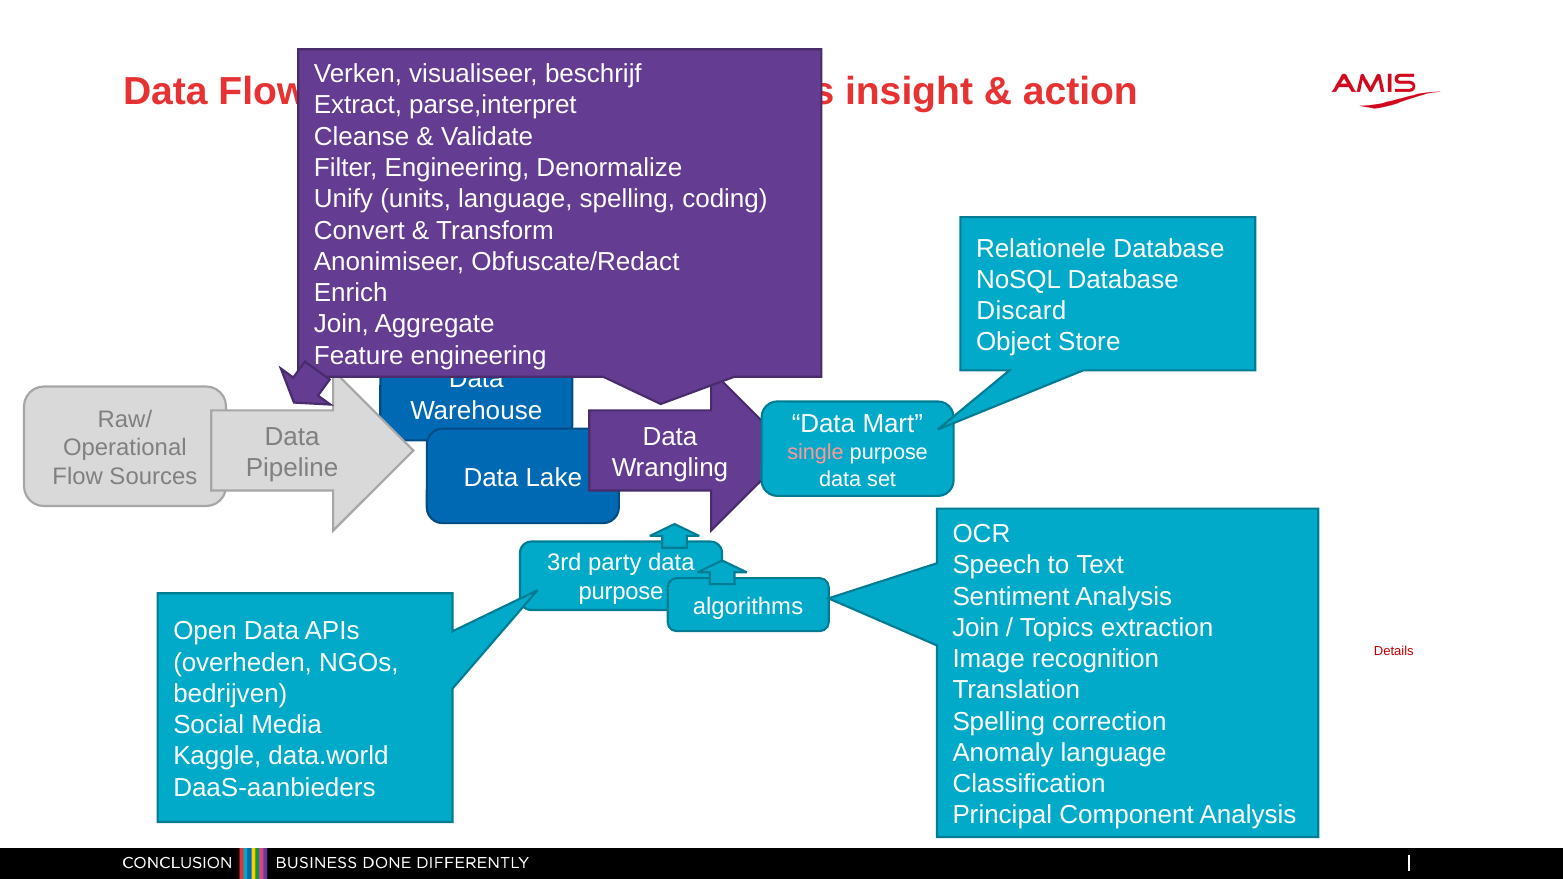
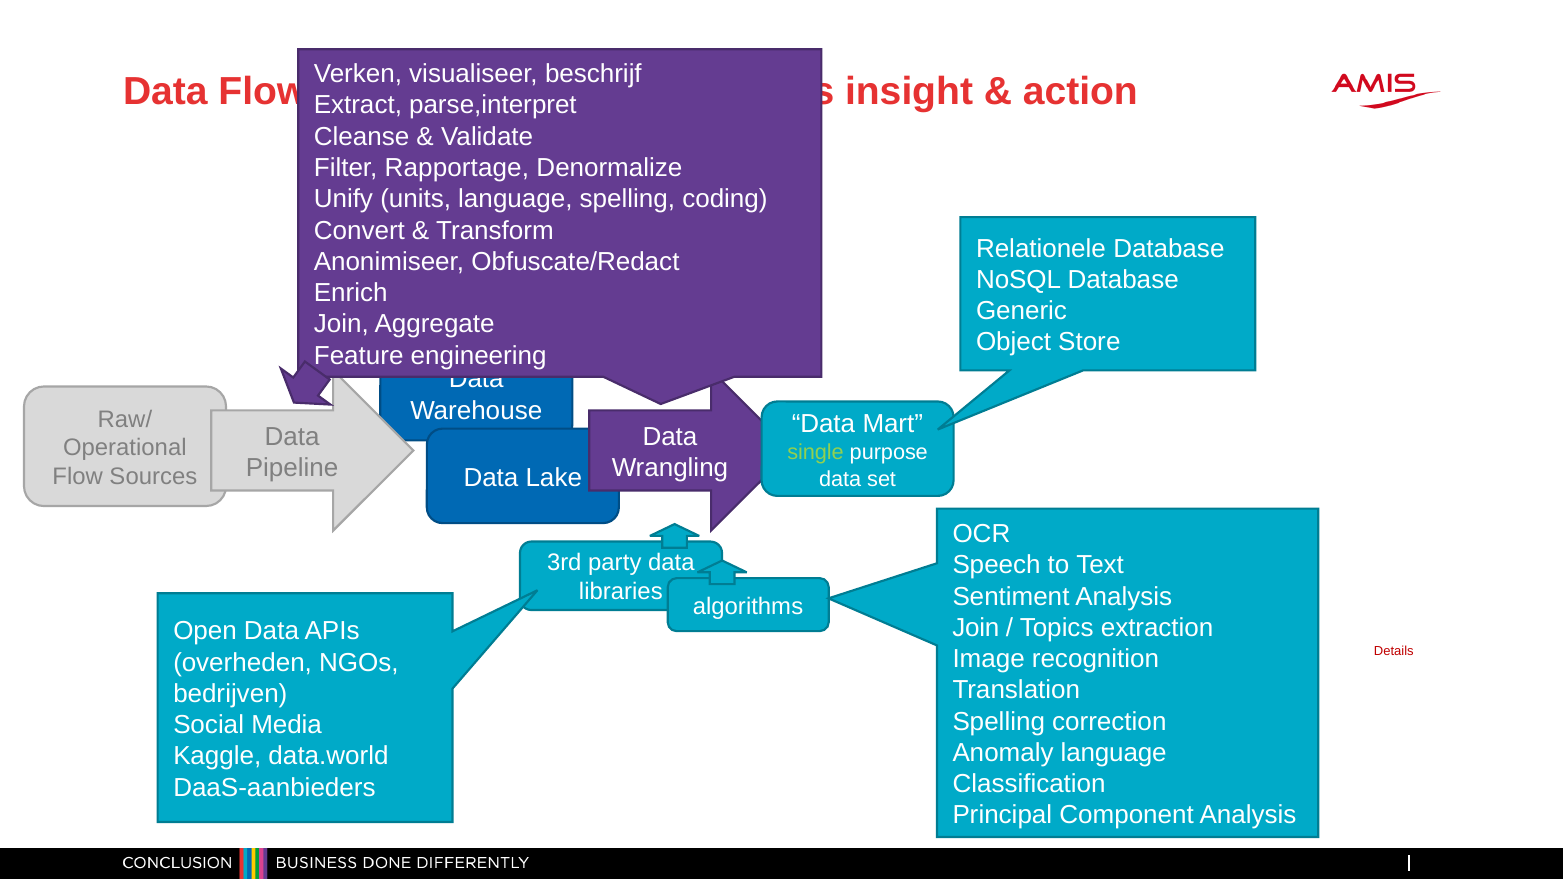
Filter Engineering: Engineering -> Rapportage (457, 168)
Discard: Discard -> Generic (1021, 311)
single colour: pink -> light green (816, 453)
purpose: purpose -> libraries (621, 592)
